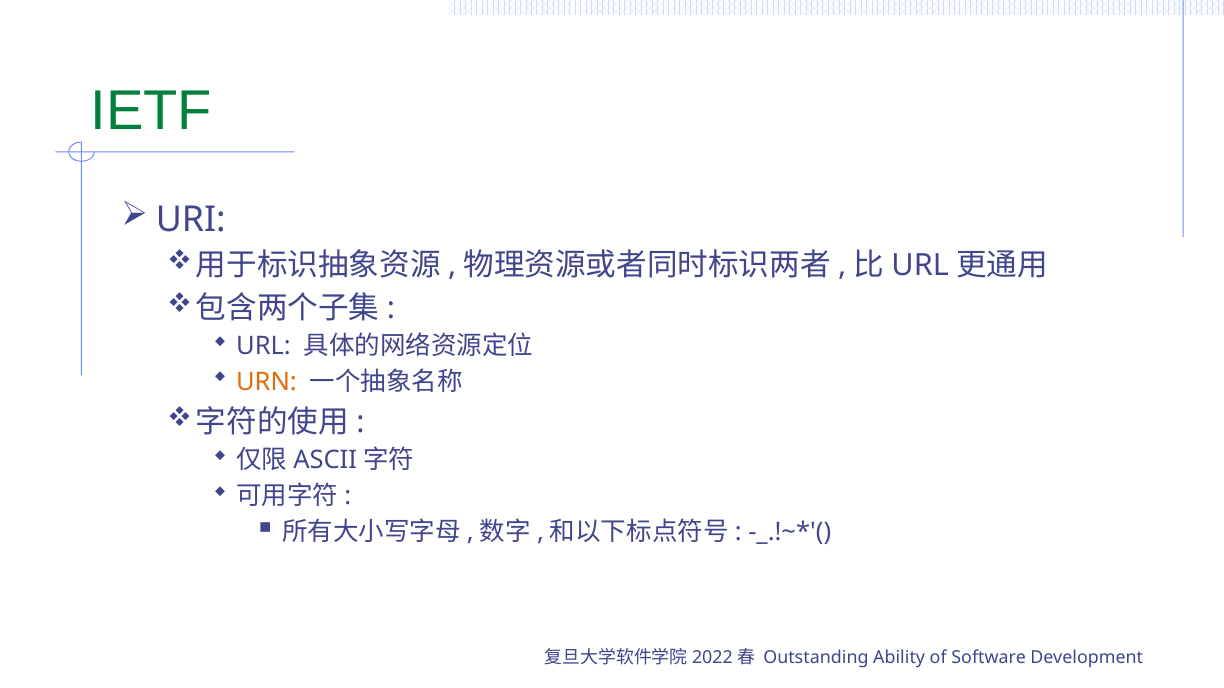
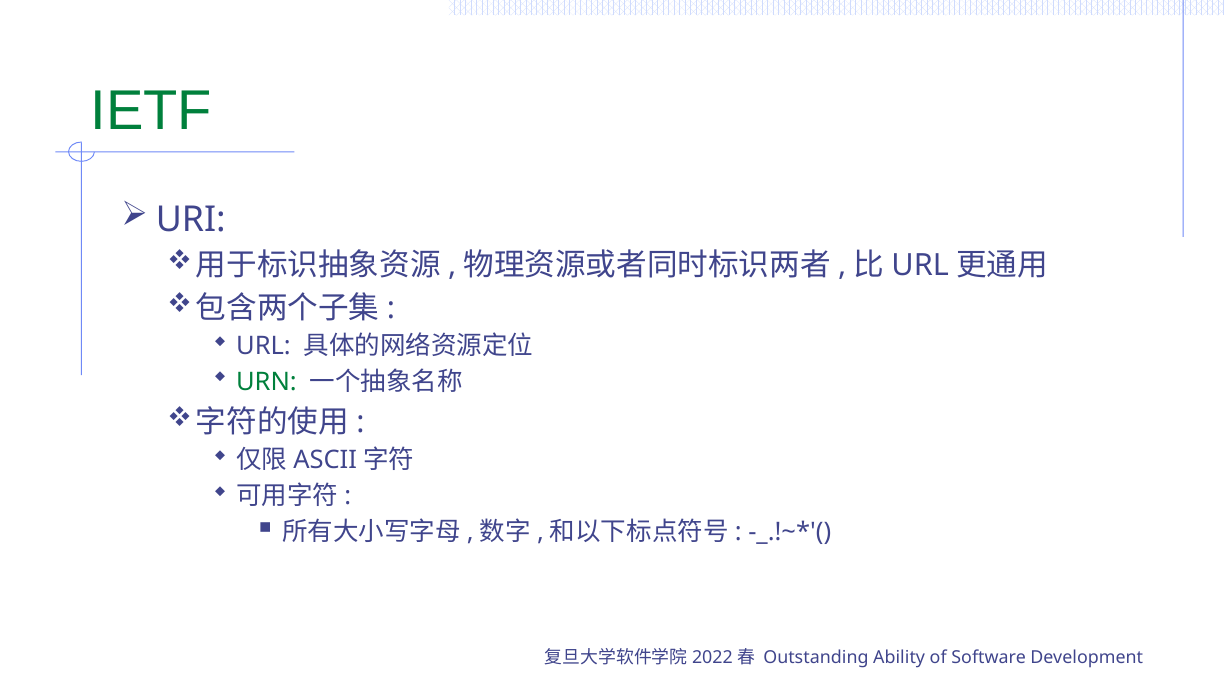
URN colour: orange -> green (266, 382)
